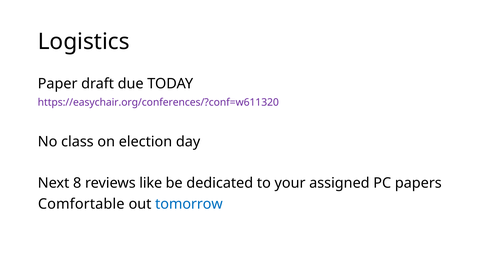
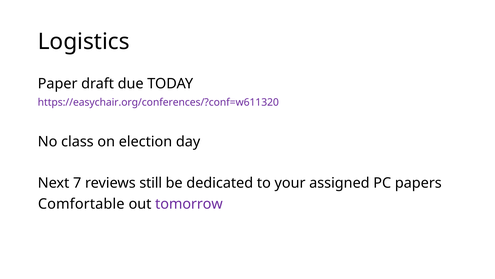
8: 8 -> 7 (77, 183)
like: like -> still (151, 183)
tomorrow colour: blue -> purple (189, 204)
